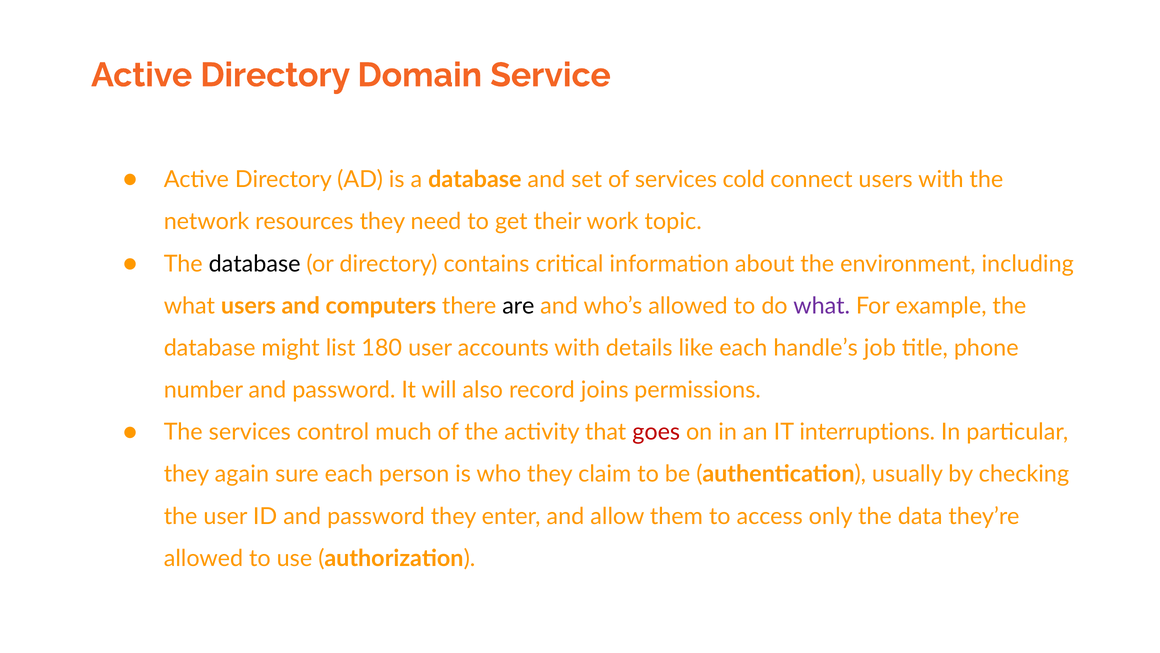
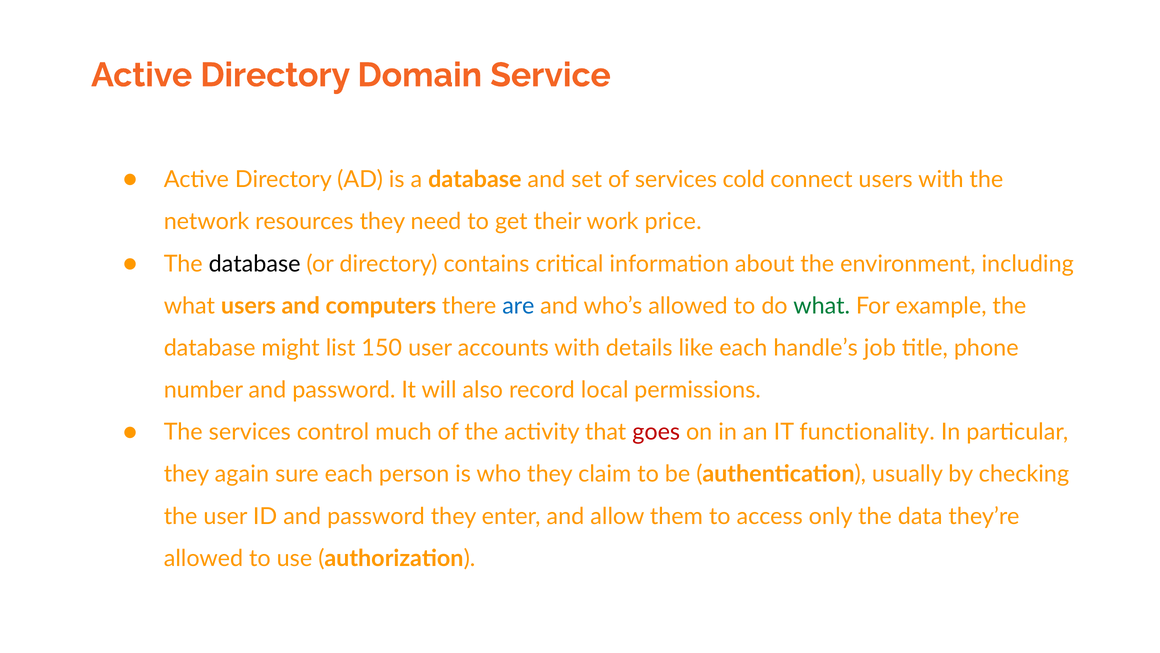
topic: topic -> price (673, 222)
are colour: black -> blue (518, 306)
what colour: purple -> green (822, 306)
180: 180 -> 150 (382, 348)
joins: joins -> local (605, 390)
interruptions: interruptions -> functionality (867, 432)
